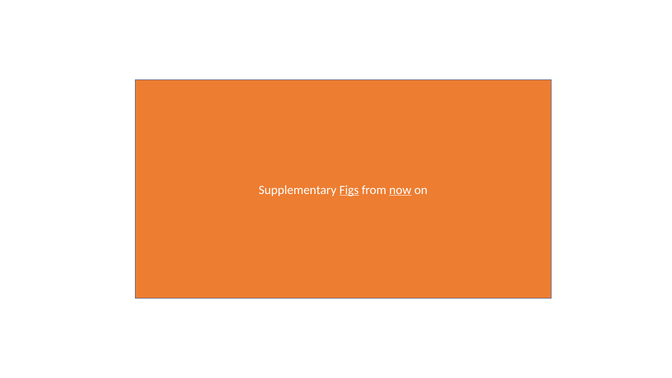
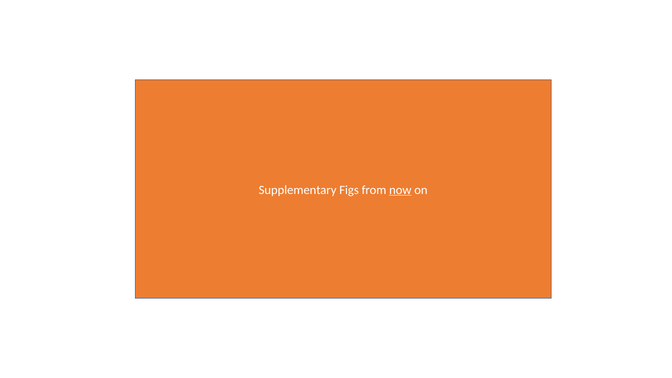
Figs underline: present -> none (349, 190)
